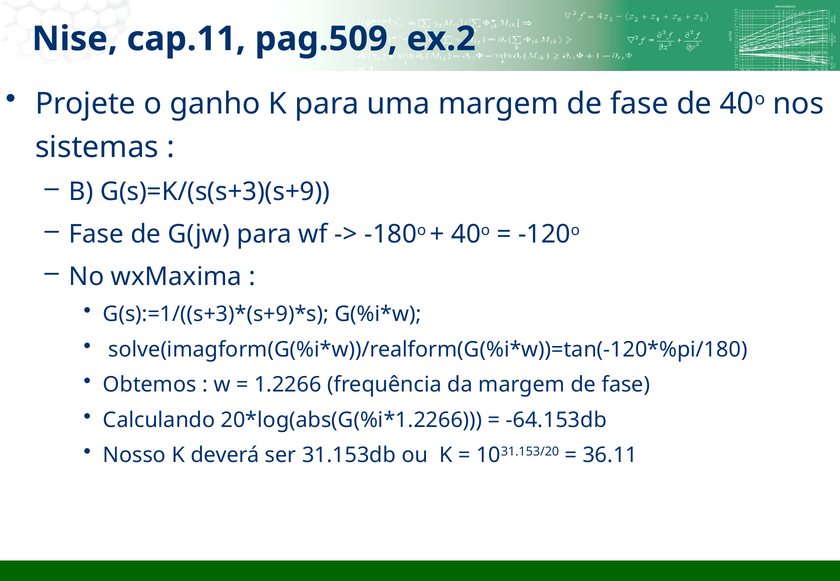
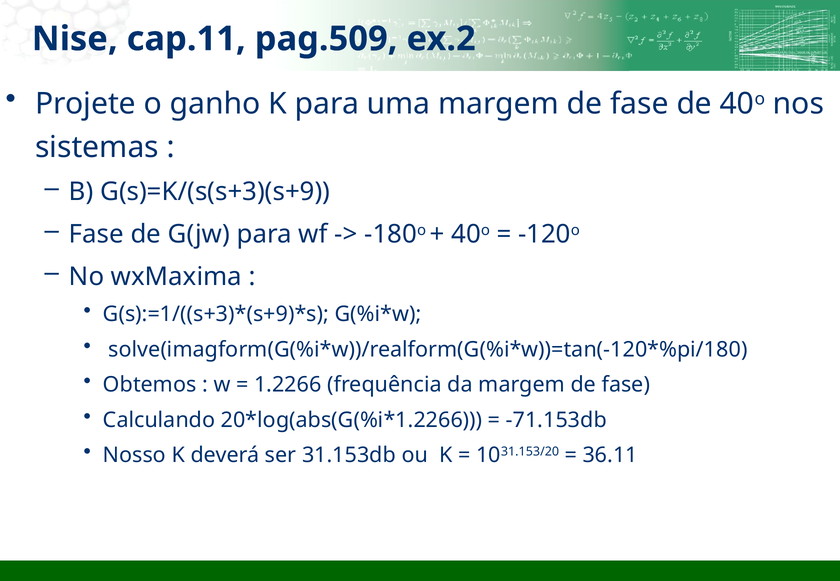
-64.153db: -64.153db -> -71.153db (556, 420)
